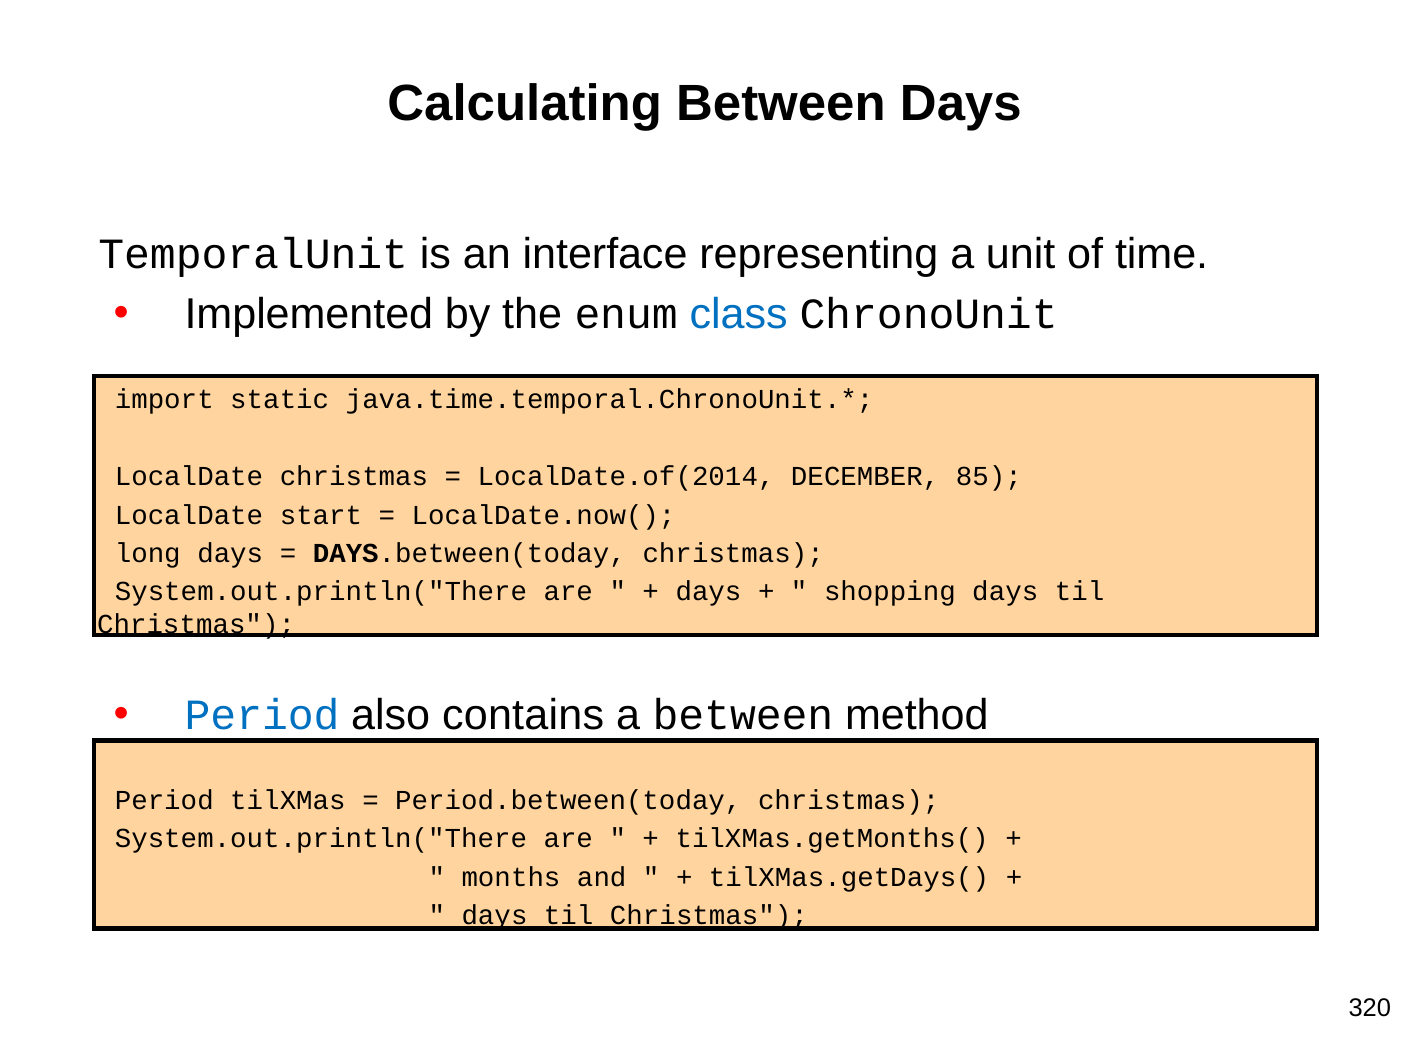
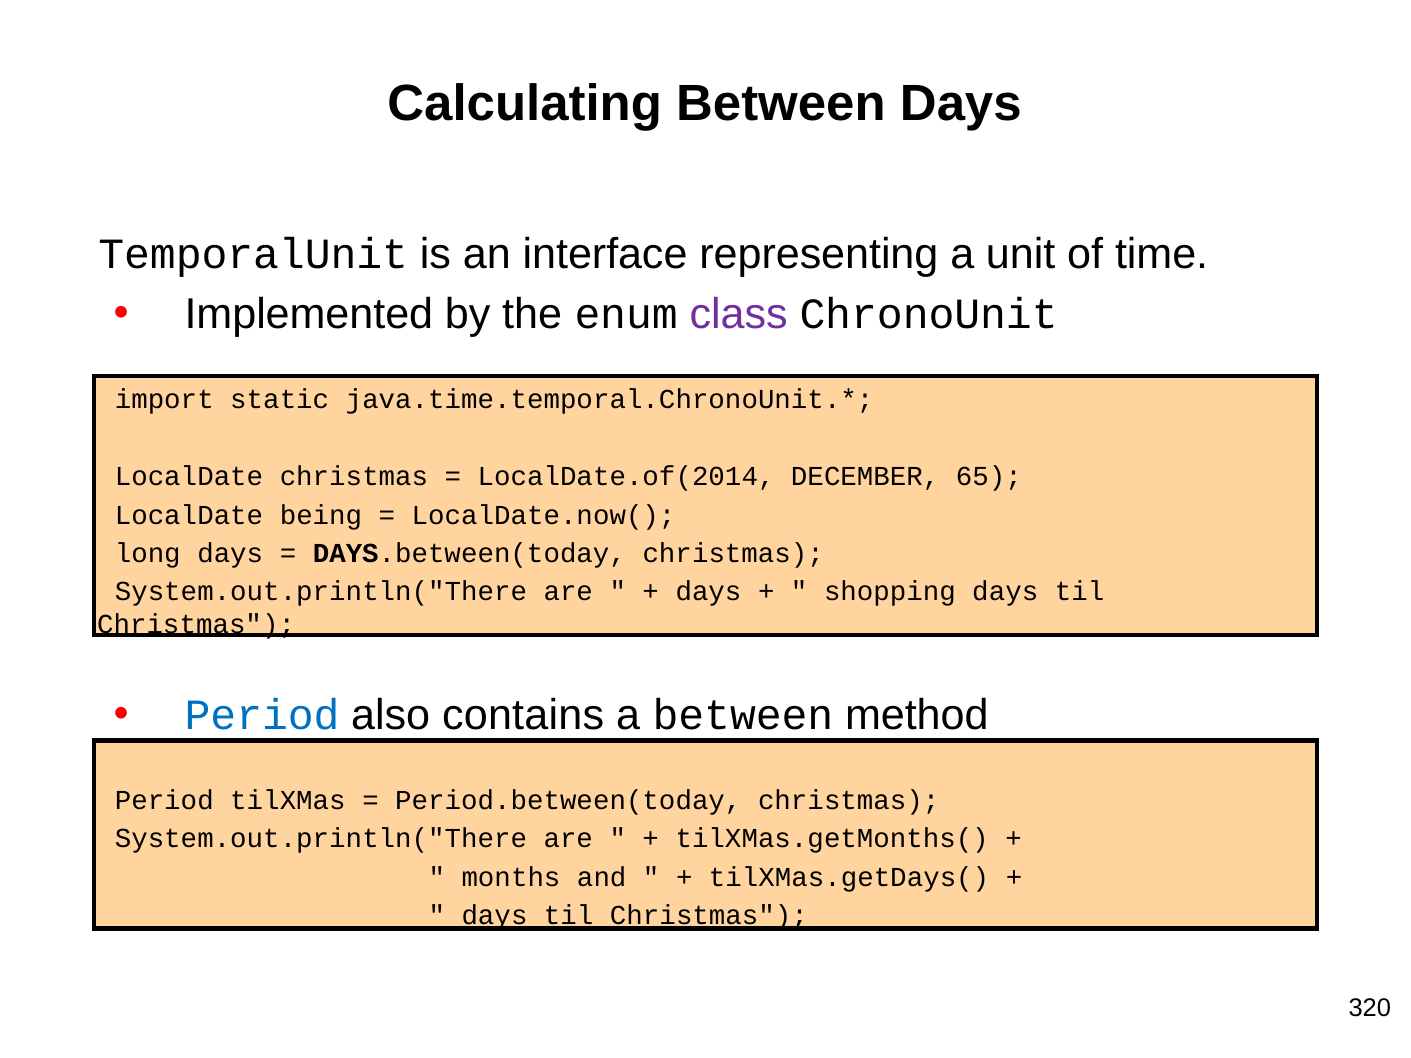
class colour: blue -> purple (739, 315)
85: 85 -> 65 (989, 477)
start: start -> being (321, 515)
